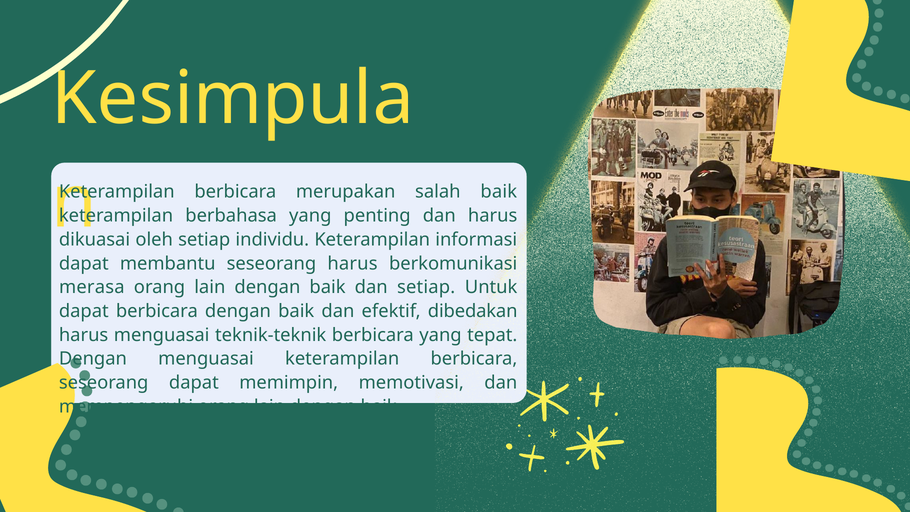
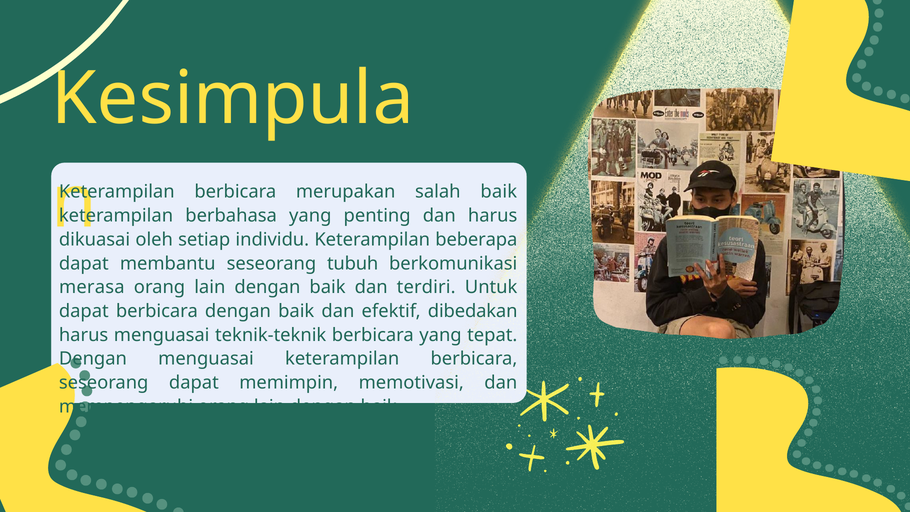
informasi: informasi -> beberapa (476, 240)
seseorang harus: harus -> tubuh (353, 263)
dan setiap: setiap -> terdiri (426, 287)
